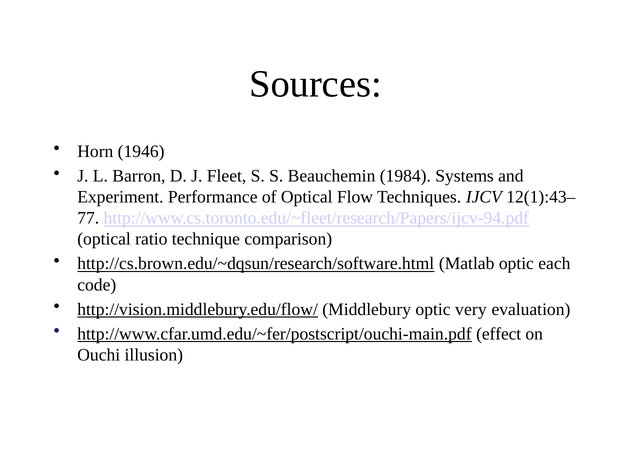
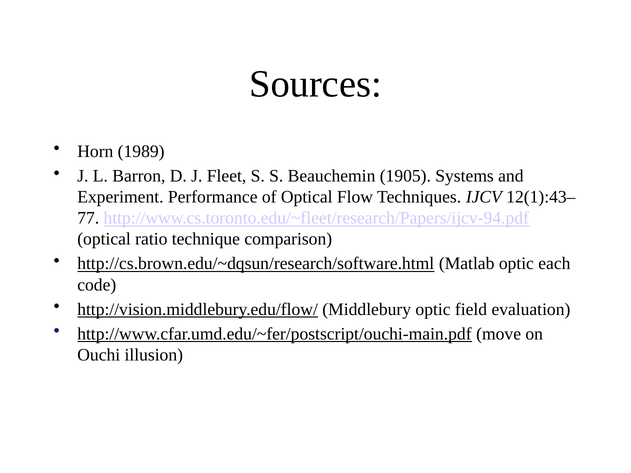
1946: 1946 -> 1989 (141, 152)
1984: 1984 -> 1905 (405, 176)
very: very -> field (471, 309)
effect: effect -> move (499, 334)
